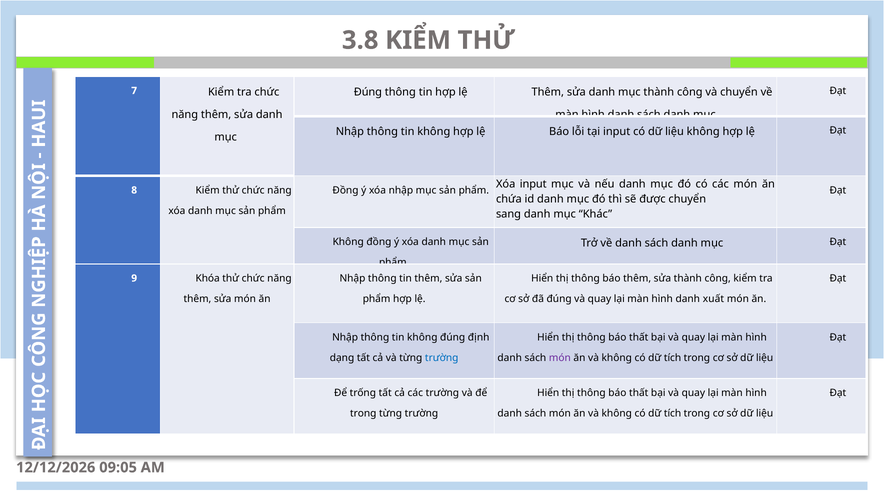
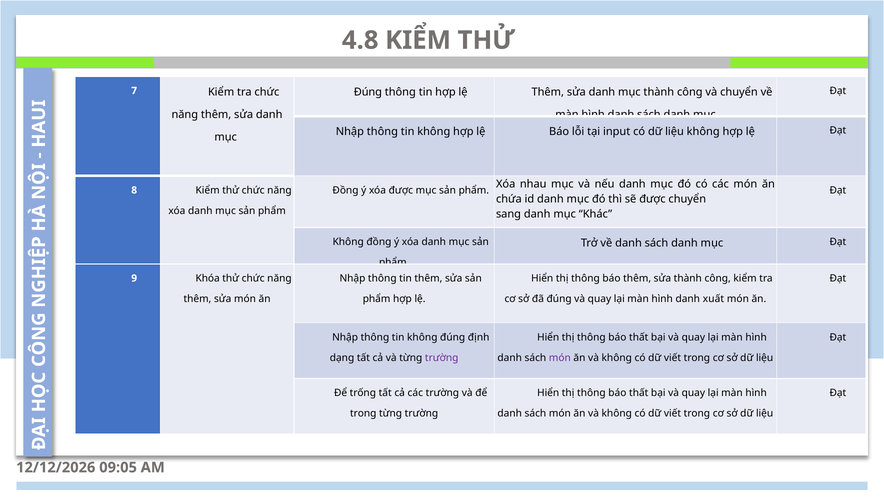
3.8: 3.8 -> 4.8 (360, 40)
Xóa input: input -> nhau (533, 184)
xóa nhập: nhập -> được (401, 190)
trường colour: blue -> purple (442, 358)
tích: tích -> viết (673, 358)
tích: tích -> viết (673, 414)
